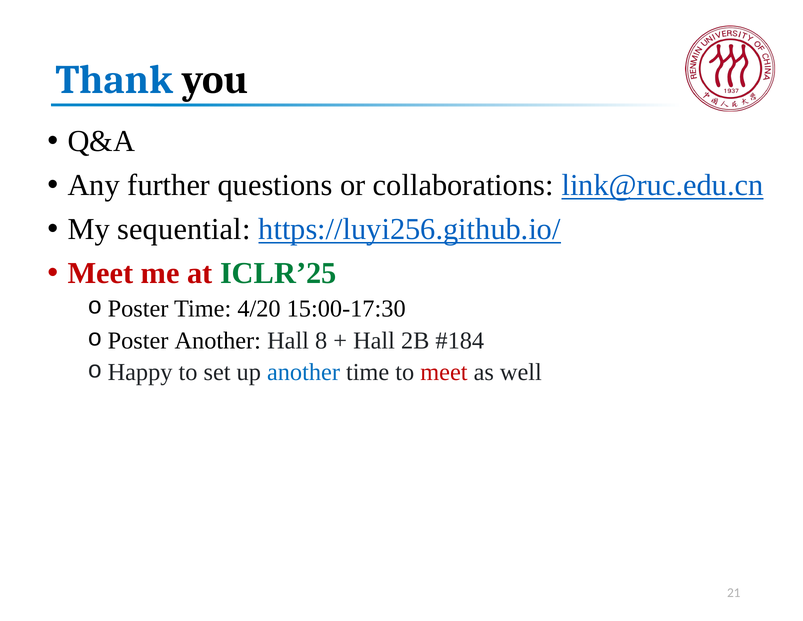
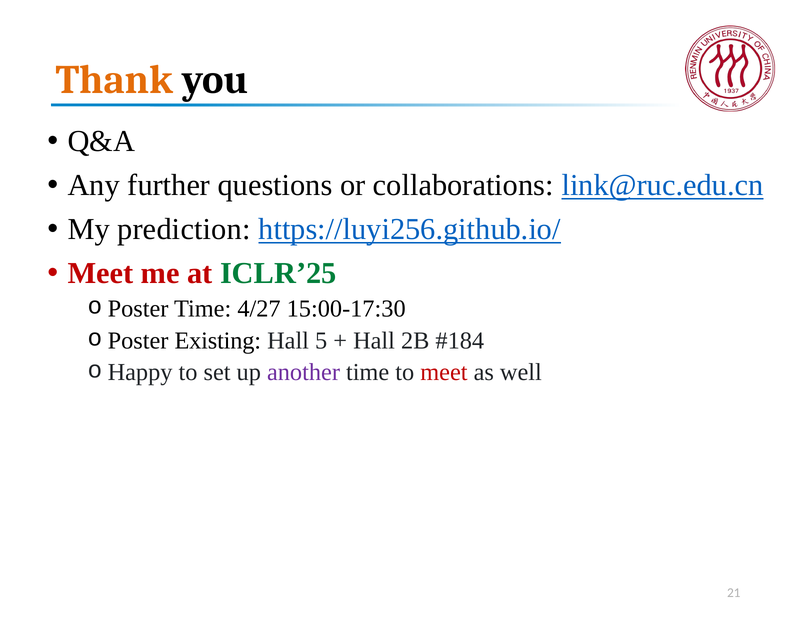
Thank colour: blue -> orange (114, 80)
sequential: sequential -> prediction (184, 229)
4/20: 4/20 -> 4/27 (259, 308)
Another: Another -> Existing (218, 340)
8: 8 -> 5 (321, 340)
another colour: blue -> purple (303, 372)
